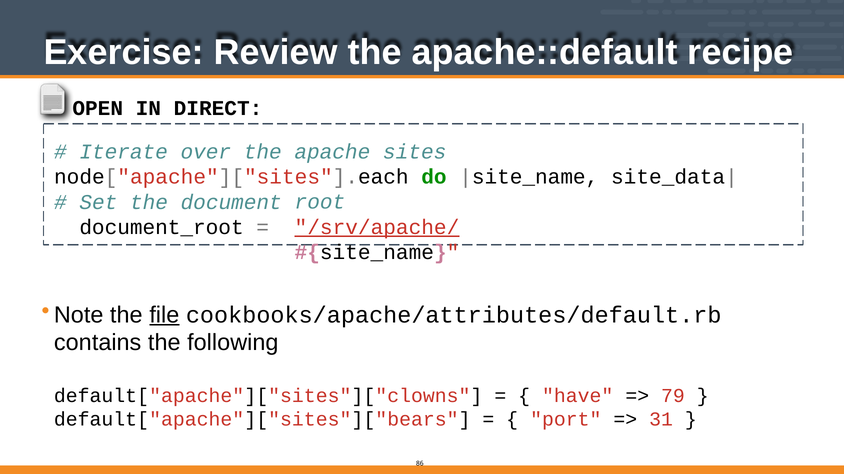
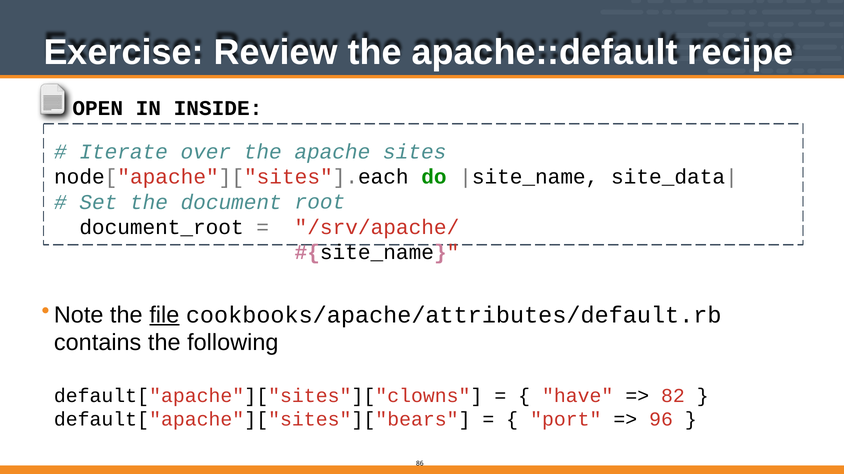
DIRECT: DIRECT -> INSIDE (218, 108)
/srv/apache/ underline: present -> none (377, 227)
79: 79 -> 82 (673, 396)
31: 31 -> 96 (661, 420)
